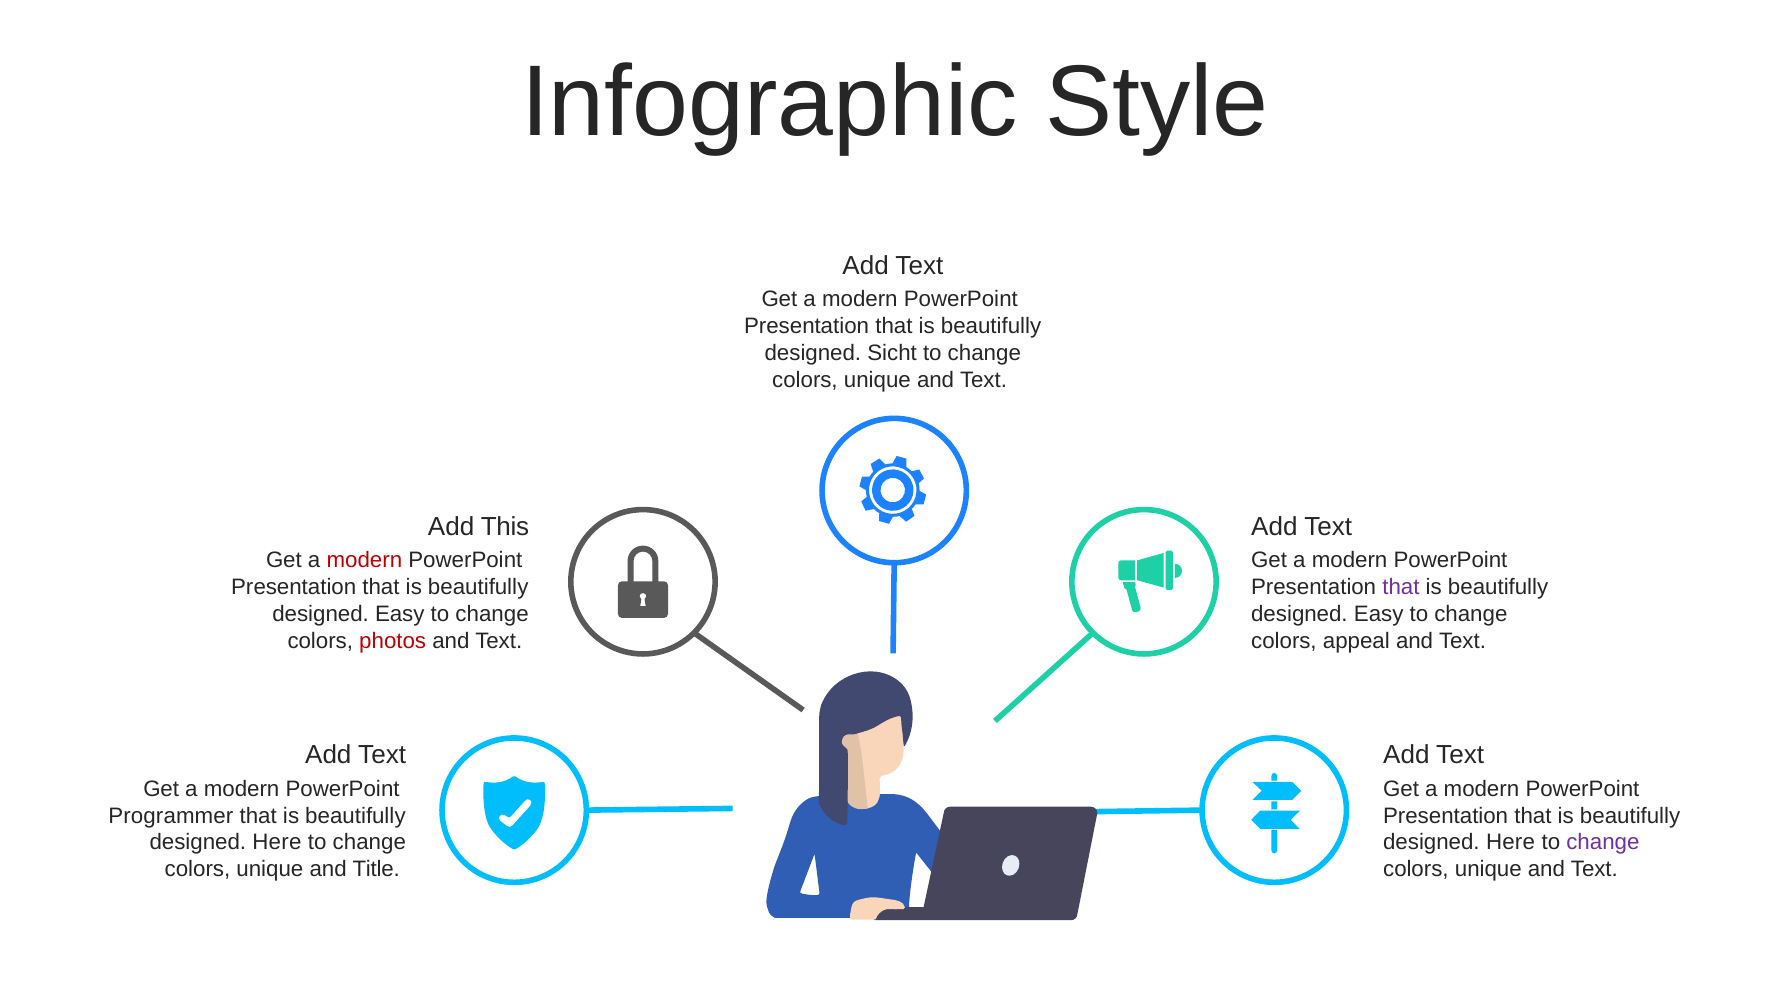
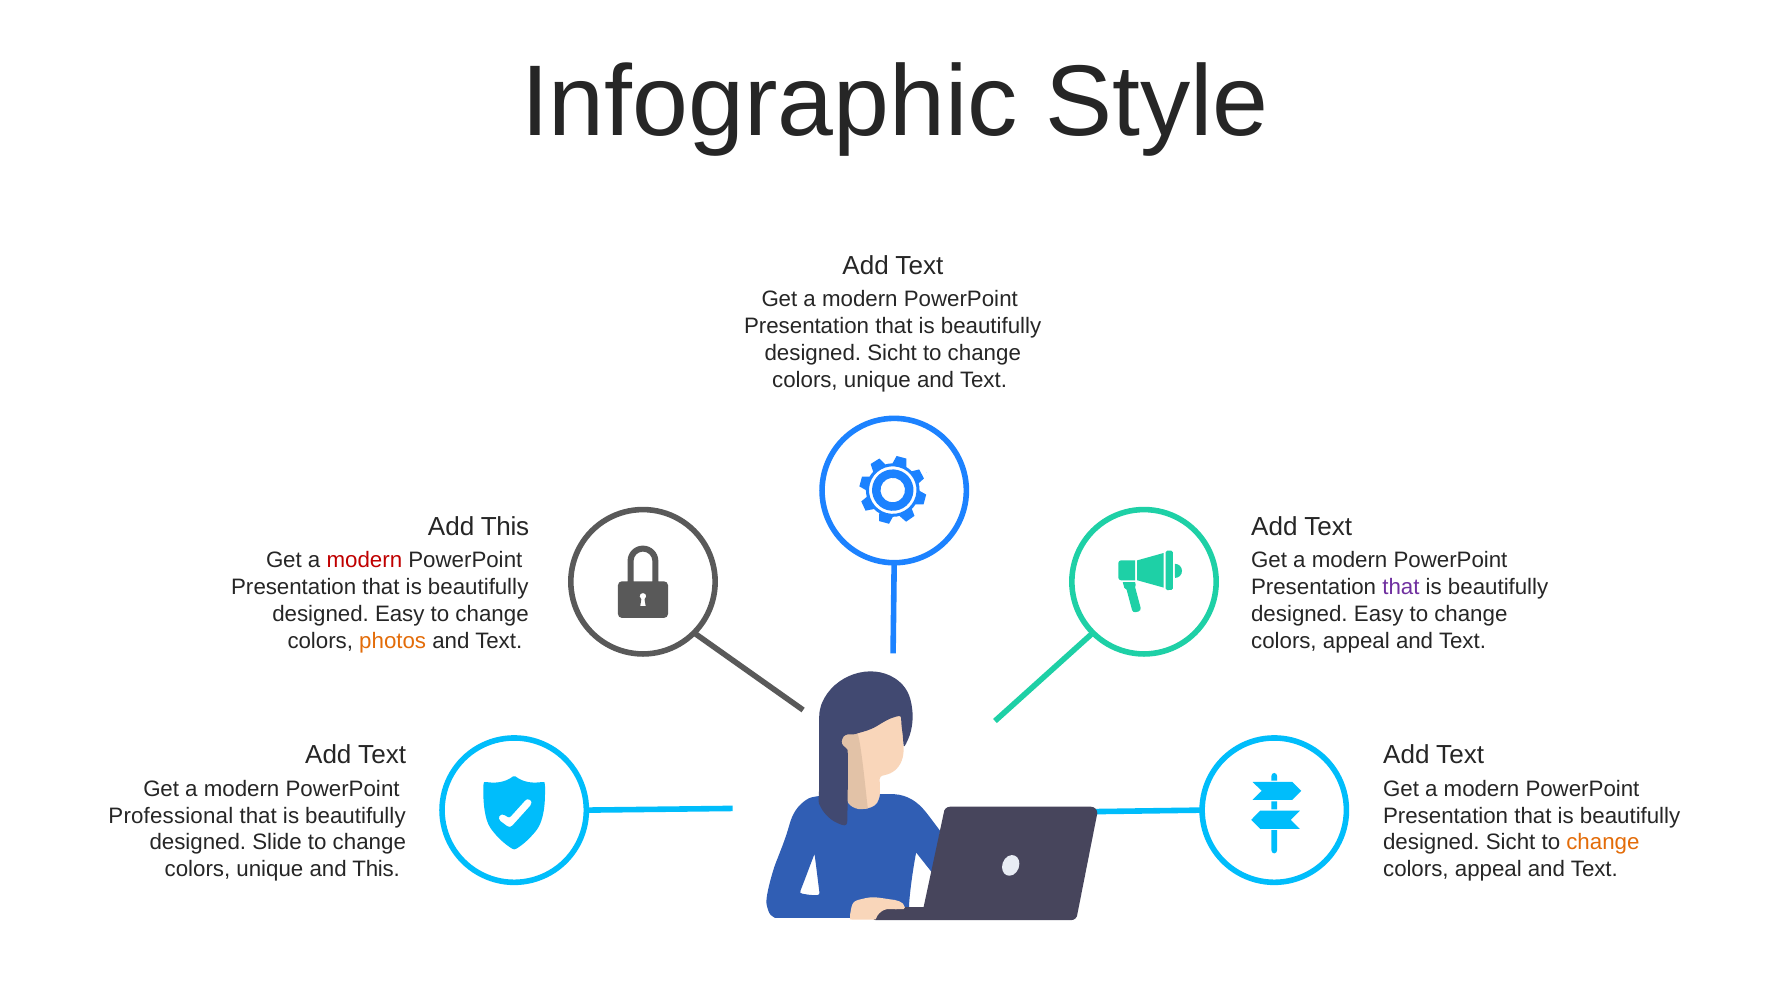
photos colour: red -> orange (393, 641)
Programmer: Programmer -> Professional (171, 815)
Here: Here -> Slide (277, 842)
Here: Here -> Sicht (1511, 842)
change colour: purple -> orange (1603, 842)
and Title: Title -> This (376, 869)
unique: unique -> appeal (1488, 869)
